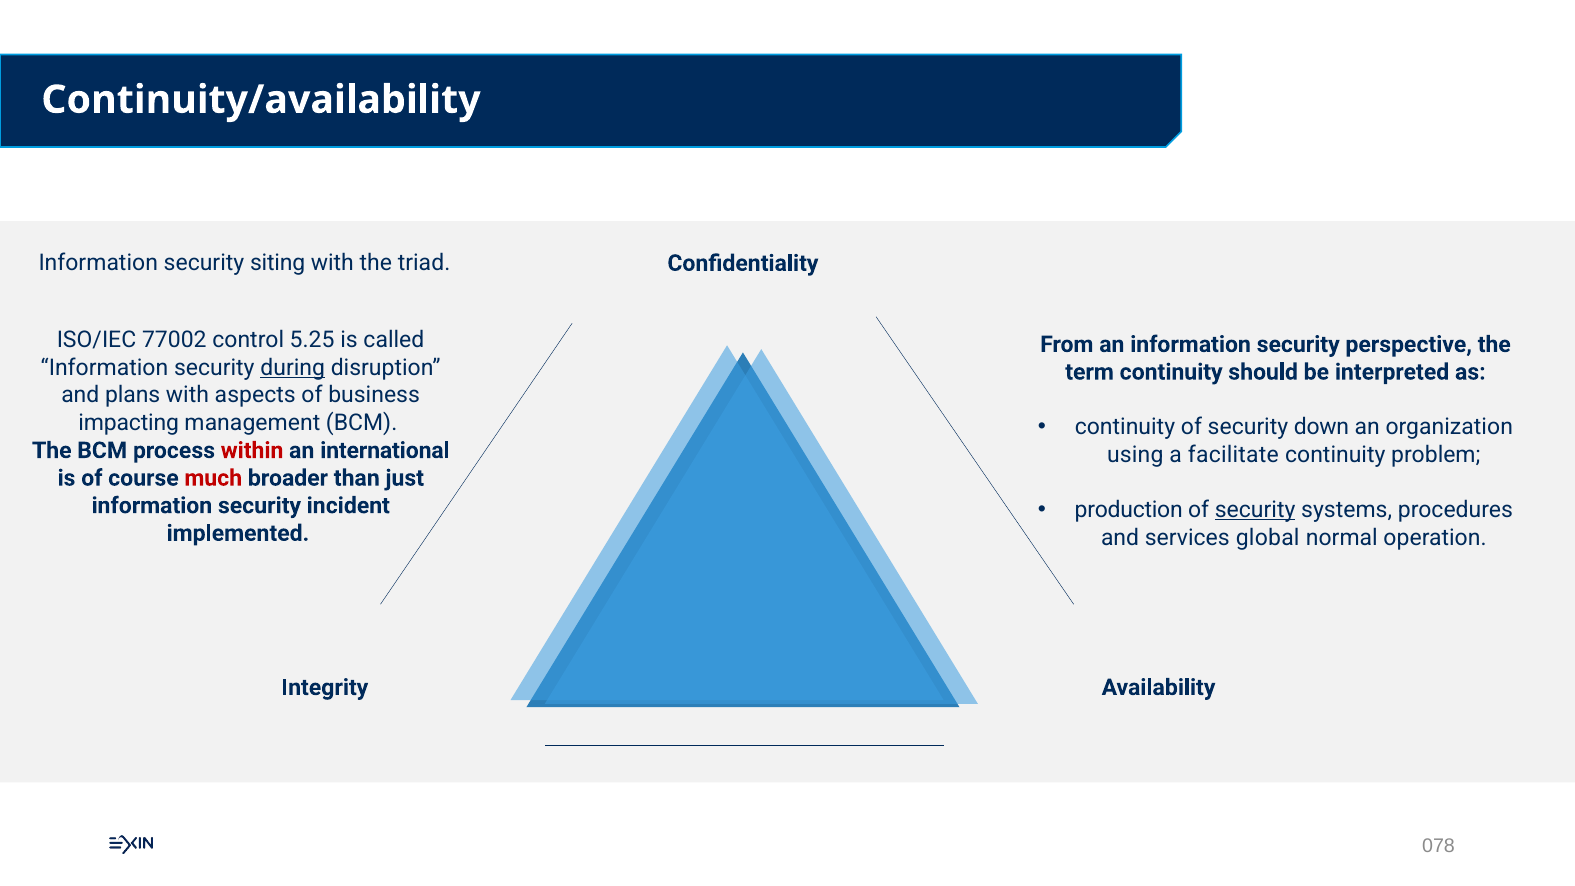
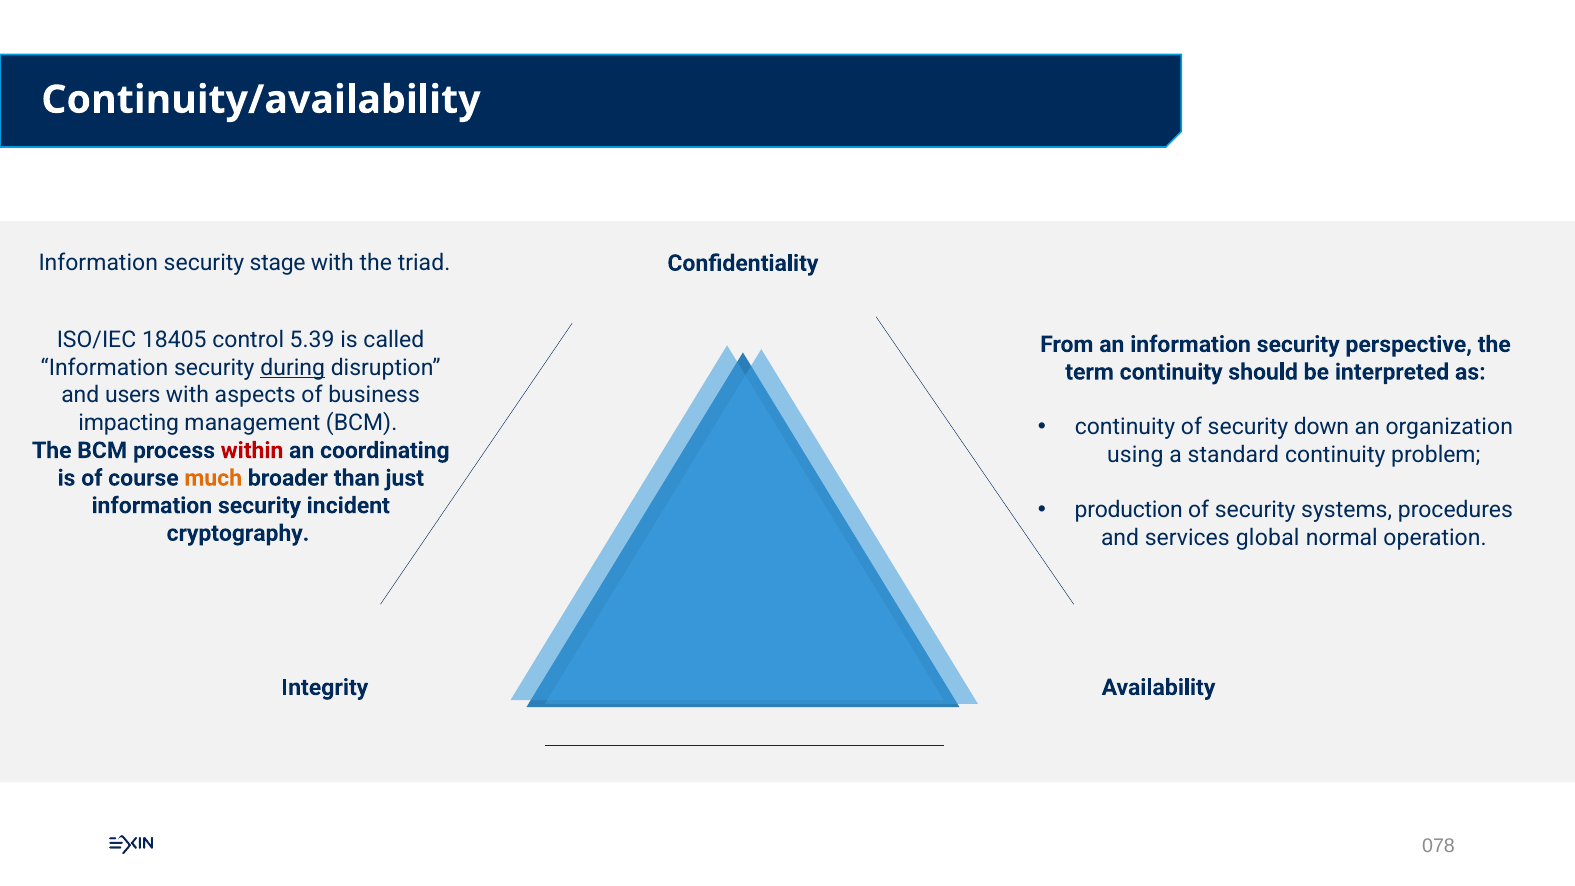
siting: siting -> stage (278, 263)
77002: 77002 -> 18405 (174, 340)
5.25: 5.25 -> 5.39 (312, 340)
plans: plans -> users (133, 395)
international: international -> coordinating (385, 450)
facilitate: facilitate -> standard (1233, 455)
much colour: red -> orange (213, 478)
security underline: present -> none (1255, 510)
implemented: implemented -> cryptography (238, 533)
